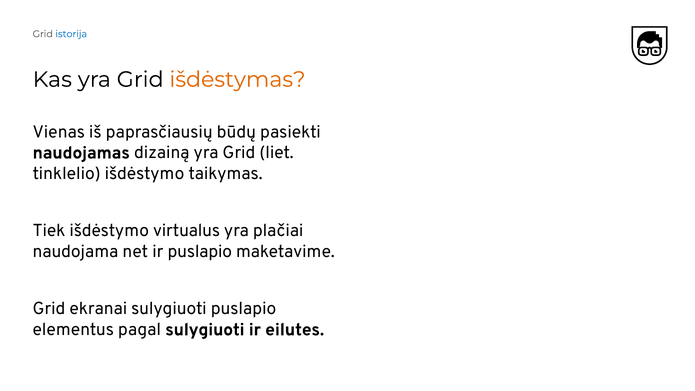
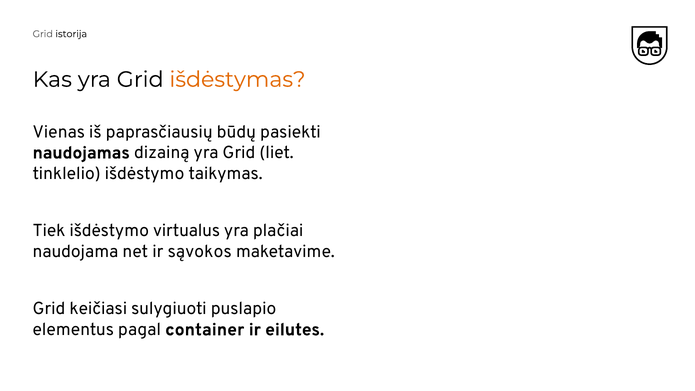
istorija colour: blue -> black (71, 34)
ir puslapio: puslapio -> sąvokos (200, 252)
ekranai: ekranai -> keičiasi (98, 309)
pagal sulygiuoti: sulygiuoti -> container (205, 330)
